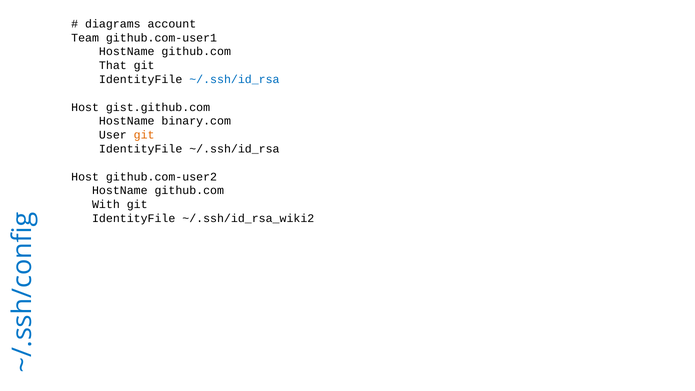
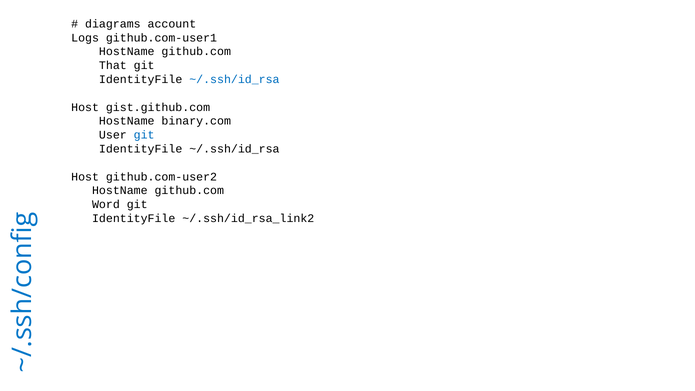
Team: Team -> Logs (85, 38)
git colour: orange -> blue (144, 135)
With: With -> Word (106, 205)
~/.ssh/id_rsa_wiki2: ~/.ssh/id_rsa_wiki2 -> ~/.ssh/id_rsa_link2 (248, 218)
